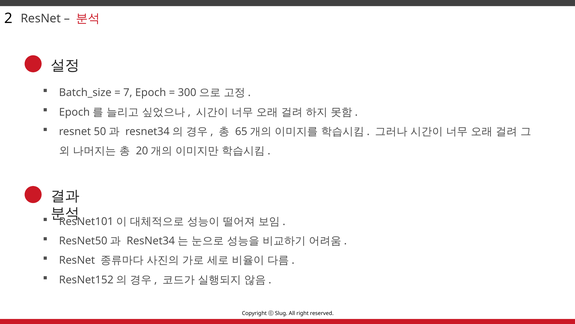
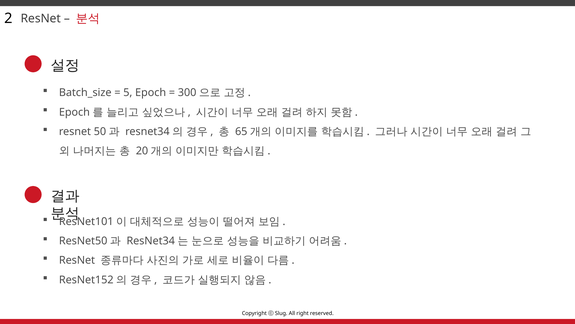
7: 7 -> 5 (128, 93)
